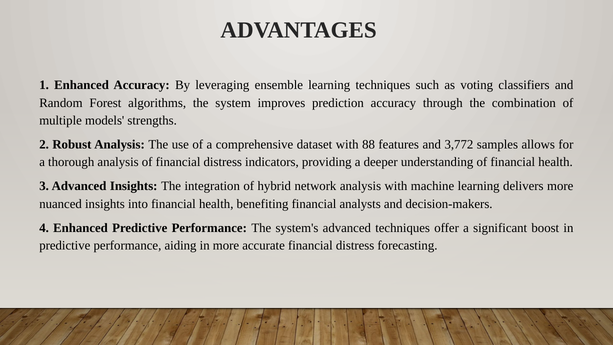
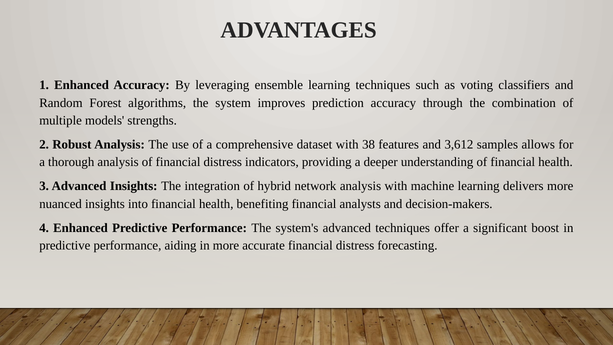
88: 88 -> 38 (369, 144)
3,772: 3,772 -> 3,612 (459, 144)
